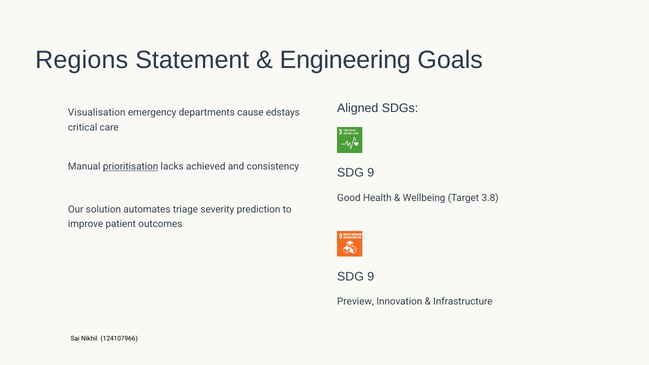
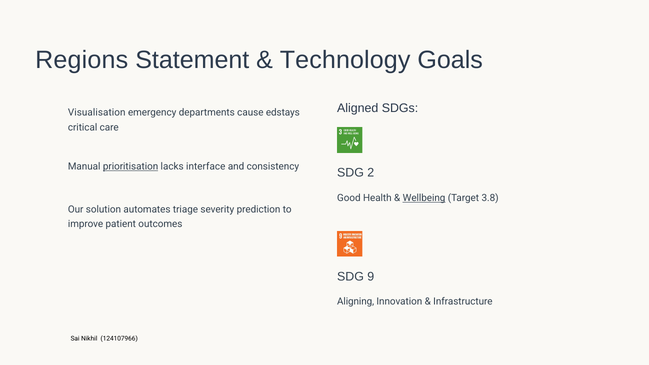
Engineering: Engineering -> Technology (345, 60)
achieved: achieved -> interface (206, 167)
9: 9 -> 2 (371, 173)
Wellbeing underline: none -> present (424, 198)
Preview: Preview -> Aligning (356, 302)
